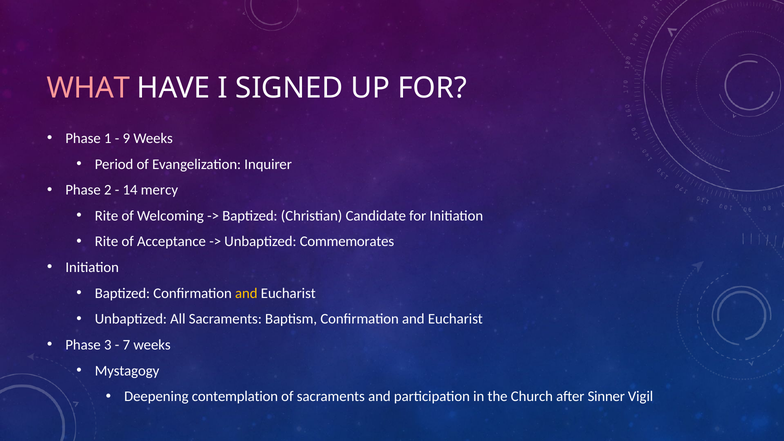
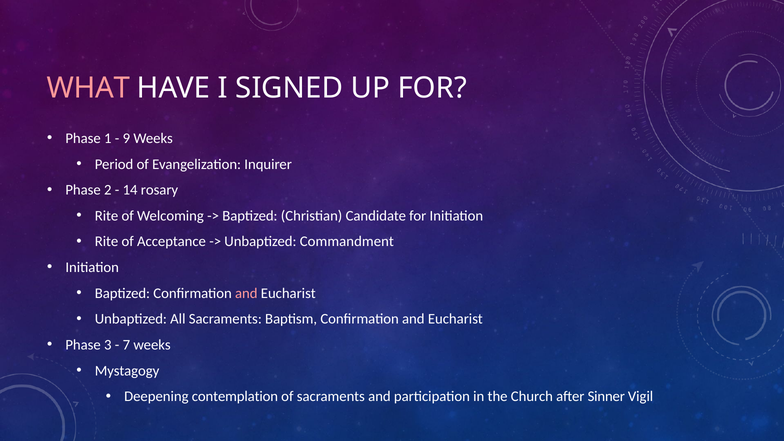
mercy: mercy -> rosary (159, 190)
Commemorates: Commemorates -> Commandment (347, 242)
and colour: yellow -> pink (246, 293)
